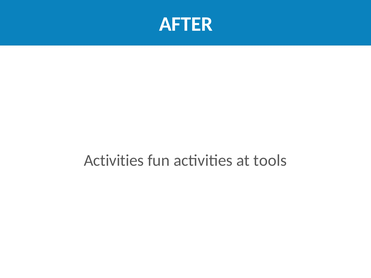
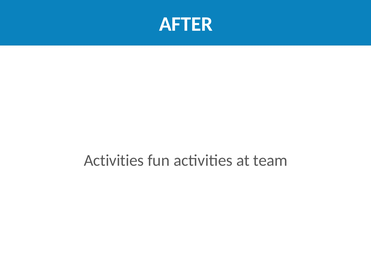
tools: tools -> team (270, 161)
